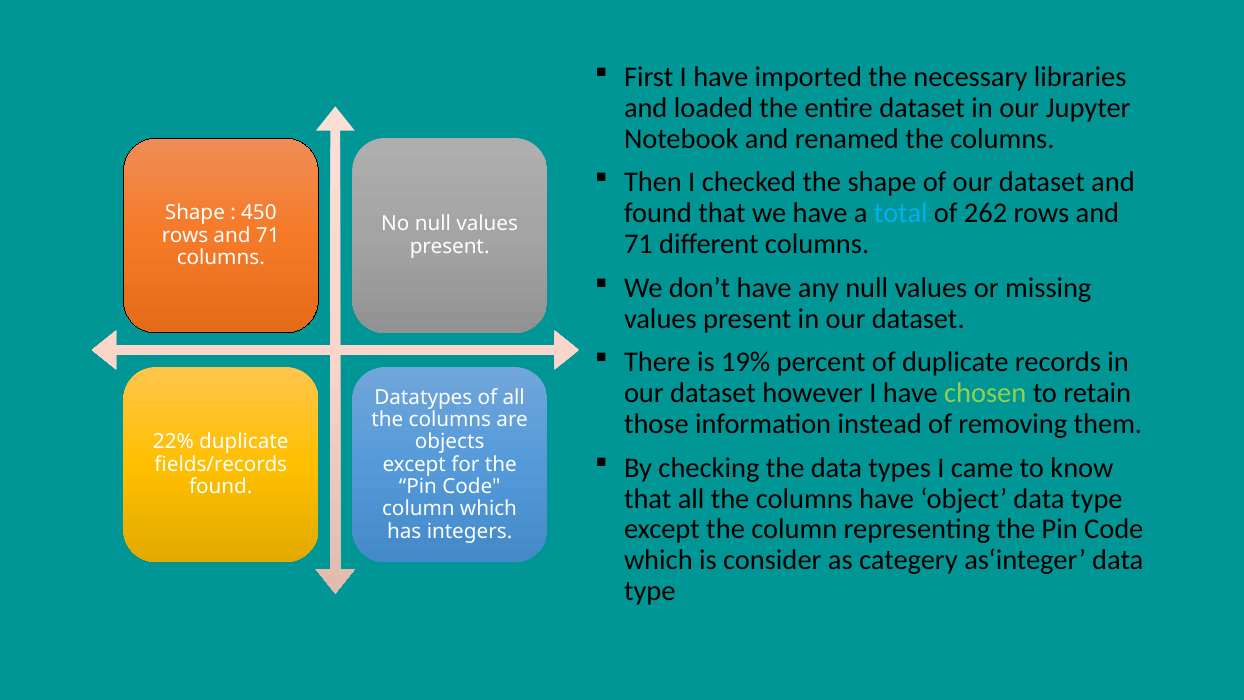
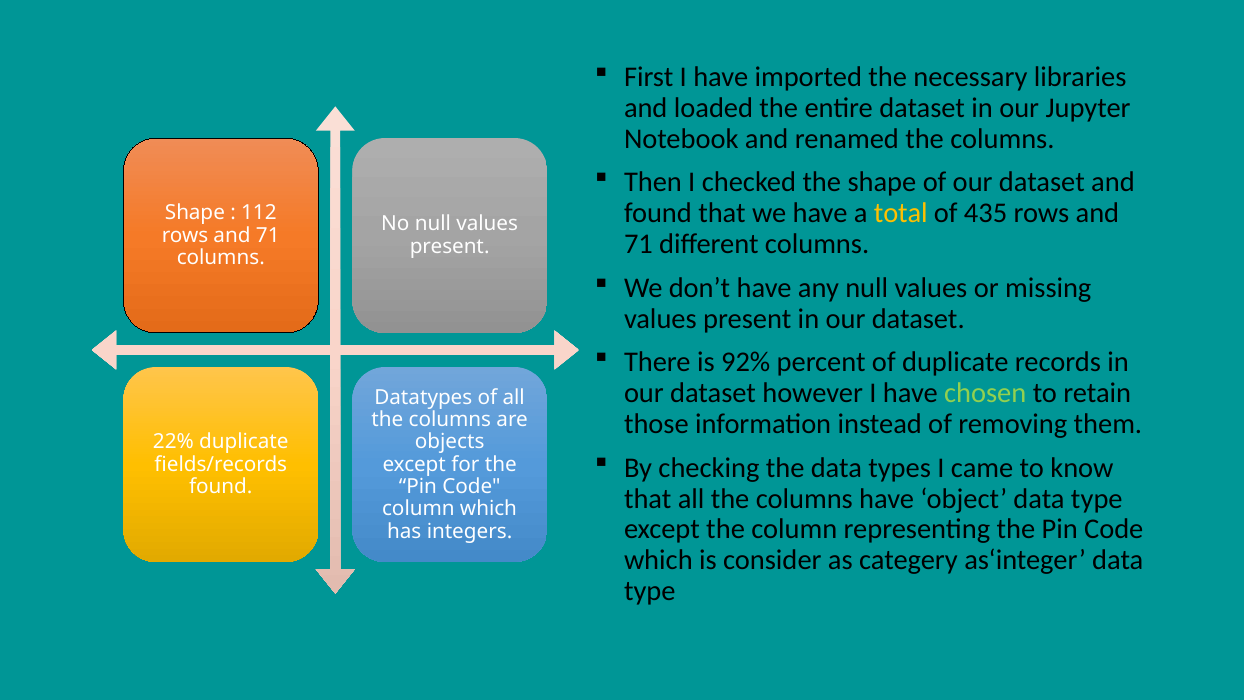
total colour: light blue -> yellow (901, 213)
262: 262 -> 435 (986, 213)
450: 450 -> 112 (259, 213)
19%: 19% -> 92% (746, 362)
